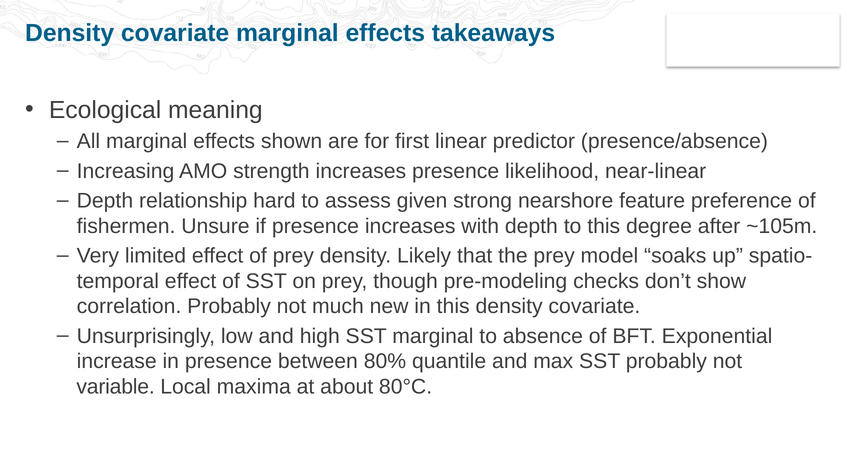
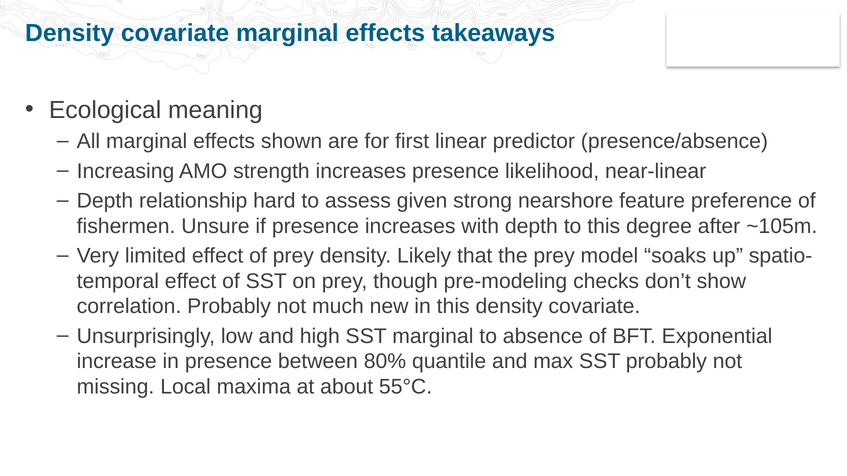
variable: variable -> missing (116, 387)
80°C: 80°C -> 55°C (406, 387)
